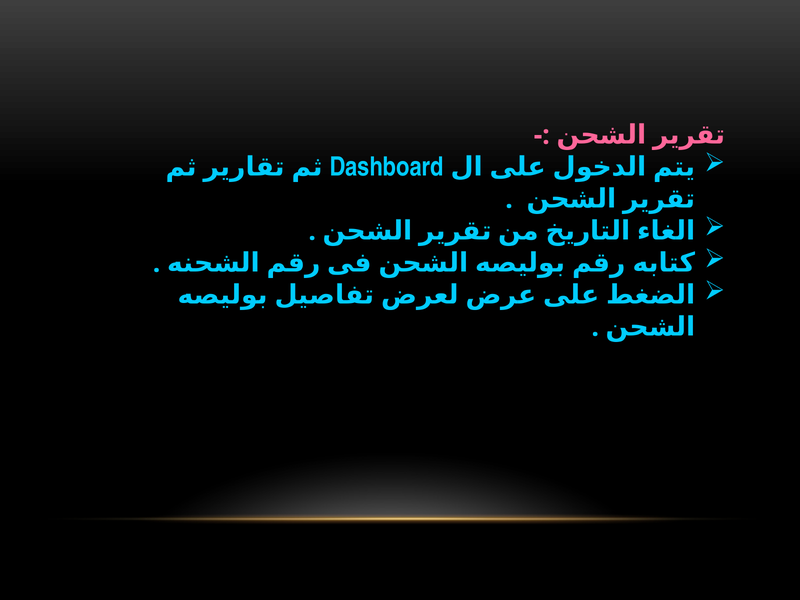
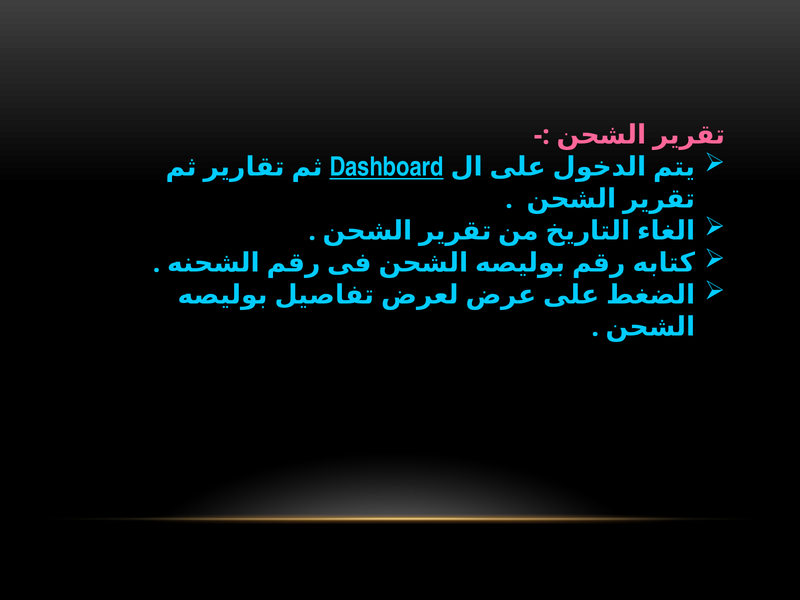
Dashboard underline: none -> present (387, 167)
